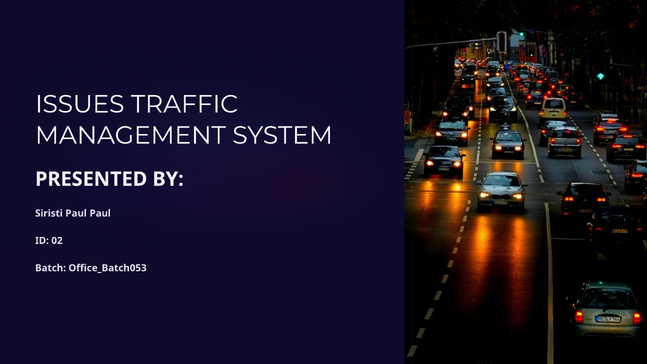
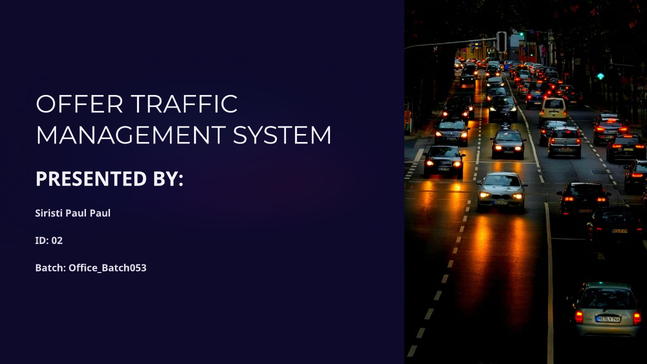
ISSUES: ISSUES -> OFFER (80, 104)
